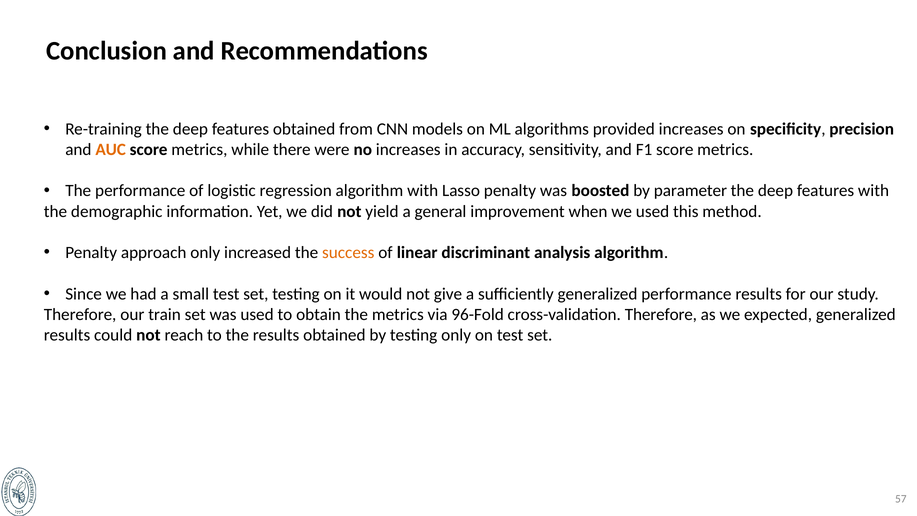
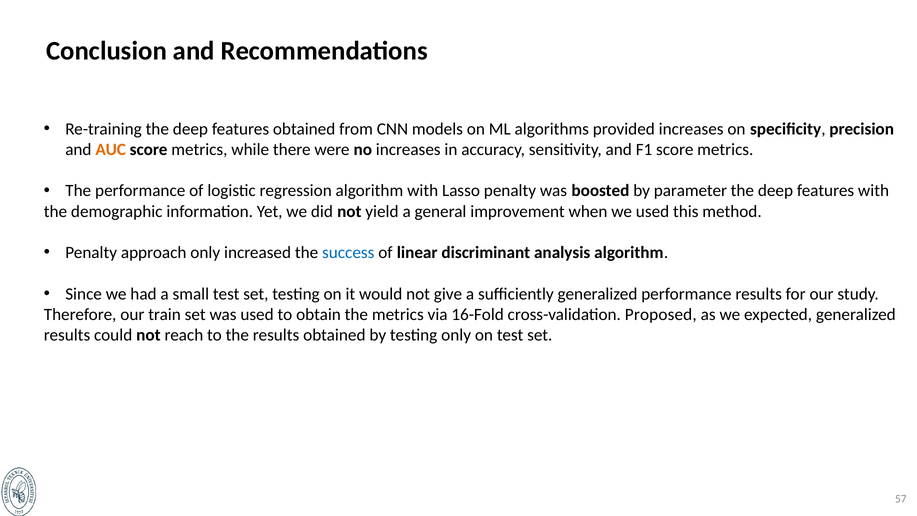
success colour: orange -> blue (348, 253)
96-Fold: 96-Fold -> 16-Fold (478, 315)
cross-validation Therefore: Therefore -> Proposed (661, 315)
